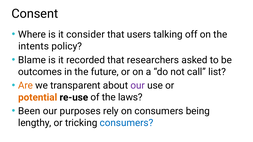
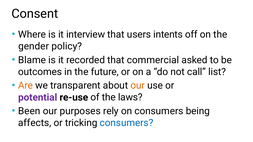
consider: consider -> interview (86, 35)
talking: talking -> intents (168, 35)
intents: intents -> gender (34, 46)
researchers: researchers -> commercial (153, 60)
our colour: purple -> orange (138, 86)
potential colour: orange -> purple (38, 98)
lengthy: lengthy -> affects (35, 123)
